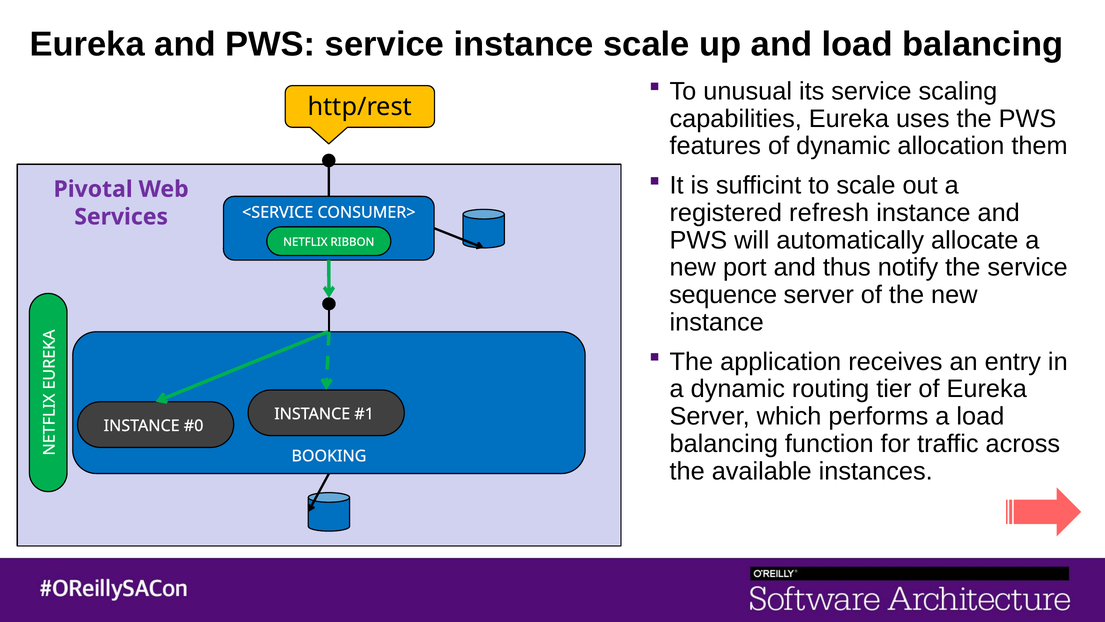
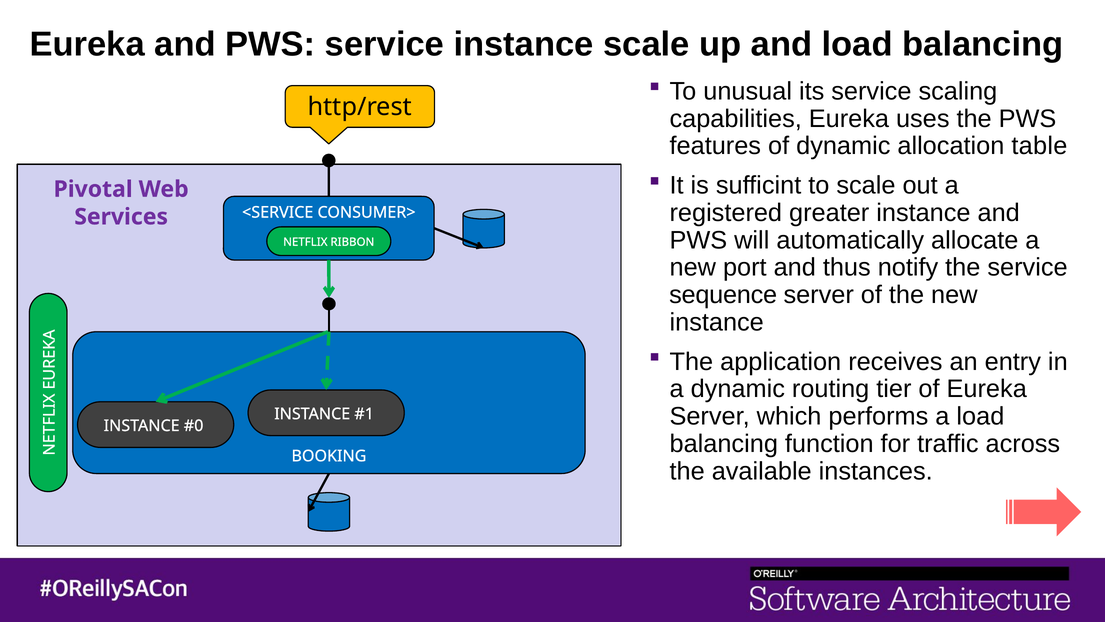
them: them -> table (1039, 146)
refresh: refresh -> greater (829, 213)
